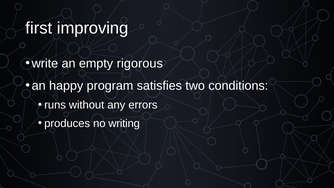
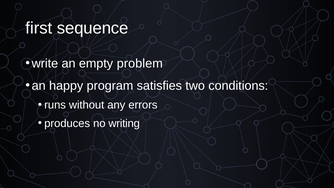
improving: improving -> sequence (93, 28)
rigorous: rigorous -> problem (140, 63)
